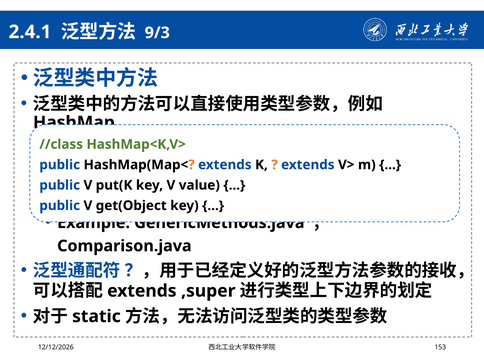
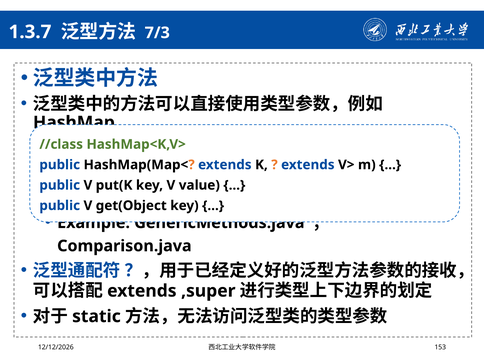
2.4.1: 2.4.1 -> 1.3.7 (30, 32)
9/3: 9/3 -> 7/3 (157, 33)
